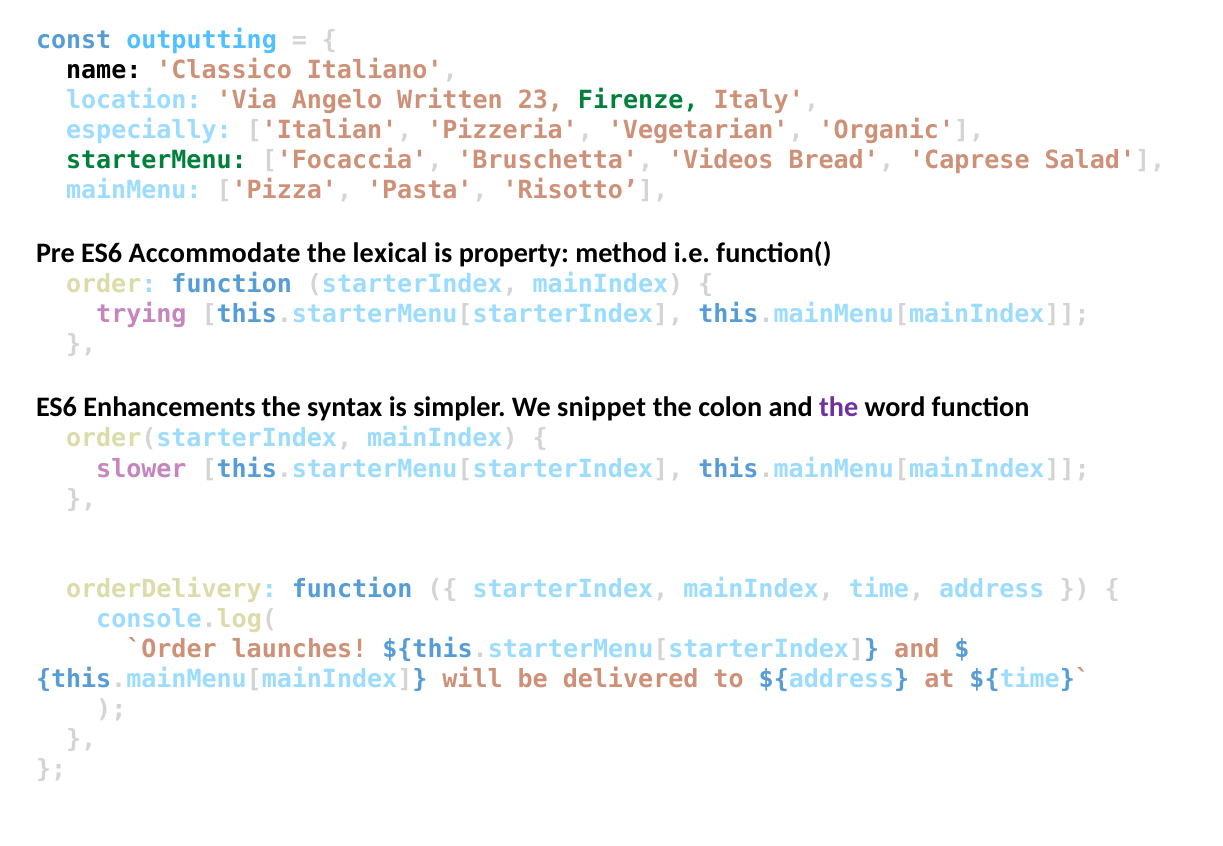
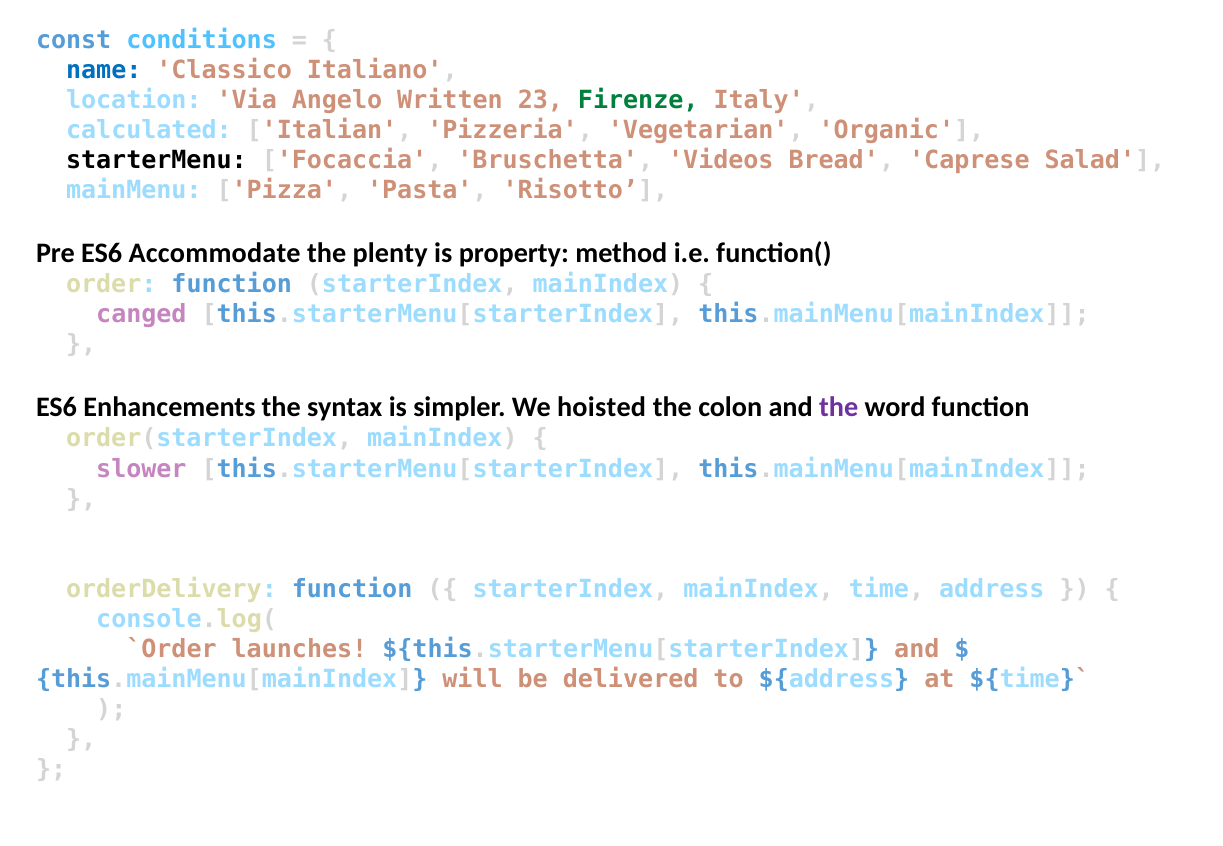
outputting: outputting -> conditions (202, 40)
name colour: black -> blue (104, 70)
especially: especially -> calculated (149, 131)
starterMenu colour: green -> black (156, 161)
lexical: lexical -> plenty (390, 253)
trying: trying -> canged (141, 315)
snippet: snippet -> hoisted (602, 407)
